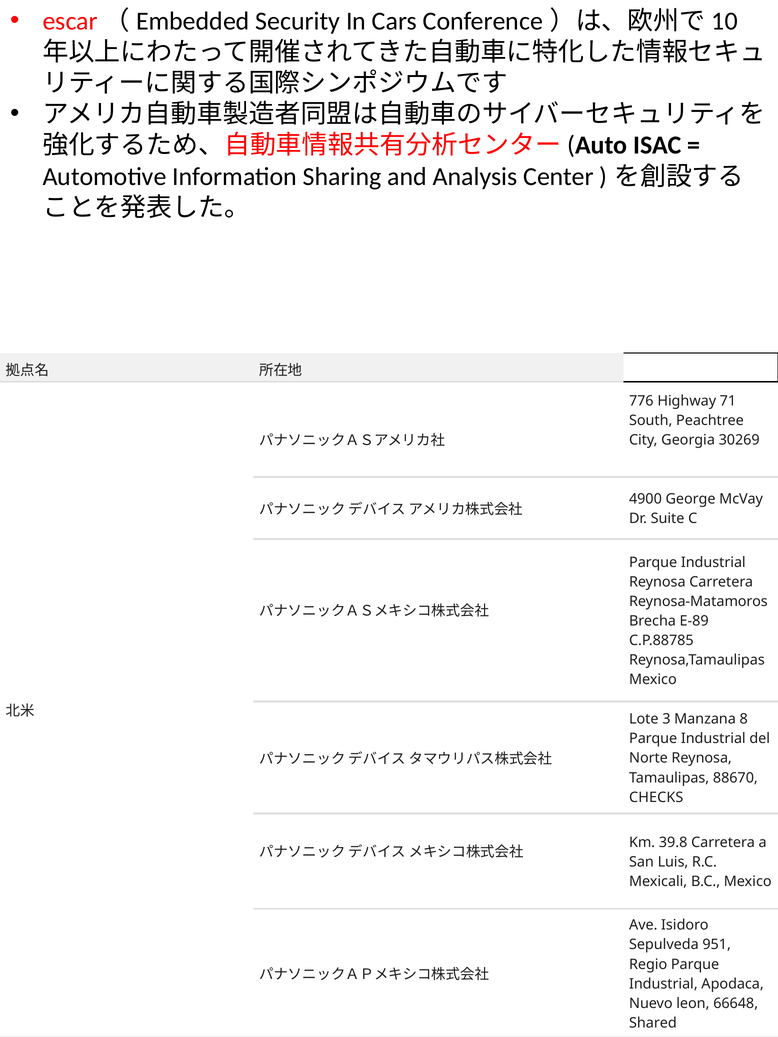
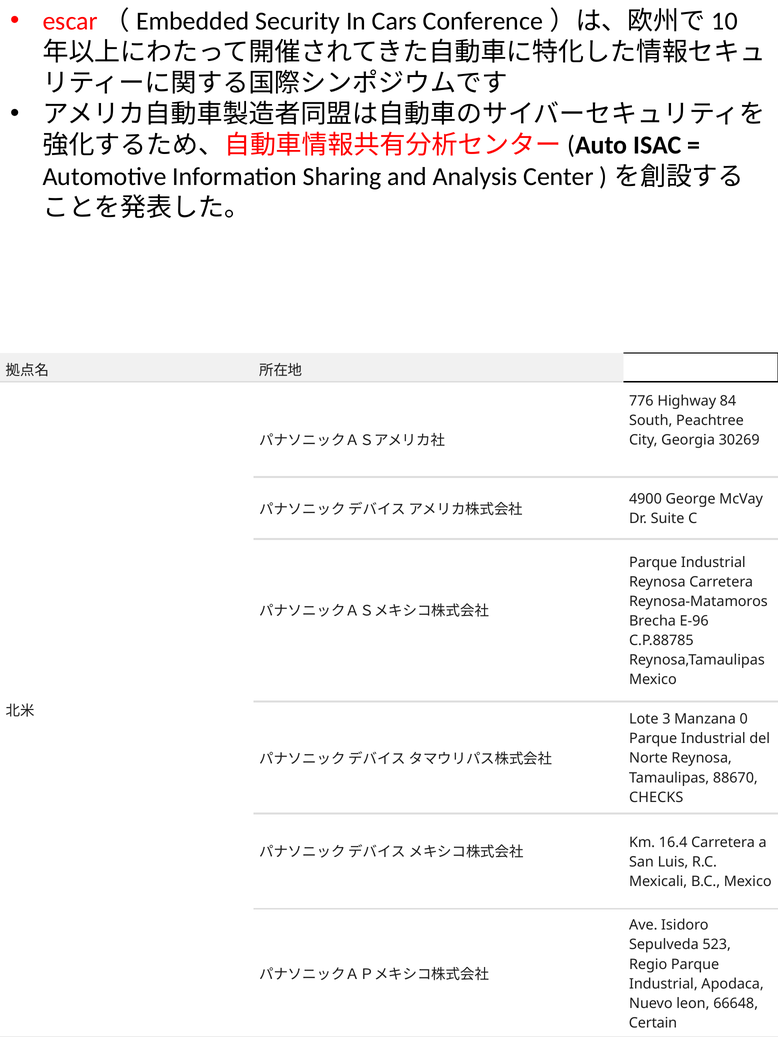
71: 71 -> 84 (728, 401)
E-89: E-89 -> E-96 (694, 621)
8: 8 -> 0 (744, 719)
39.8: 39.8 -> 16.4 (673, 843)
951: 951 -> 523 (717, 945)
Shared: Shared -> Certain (653, 1023)
